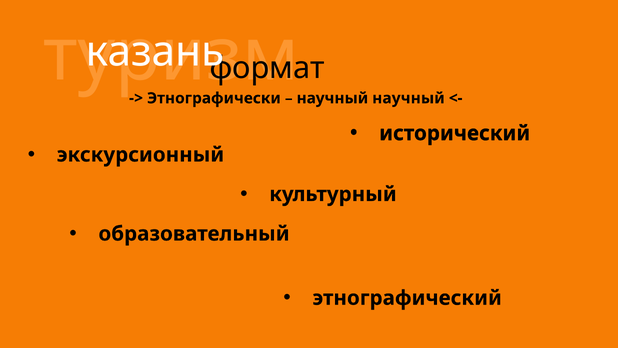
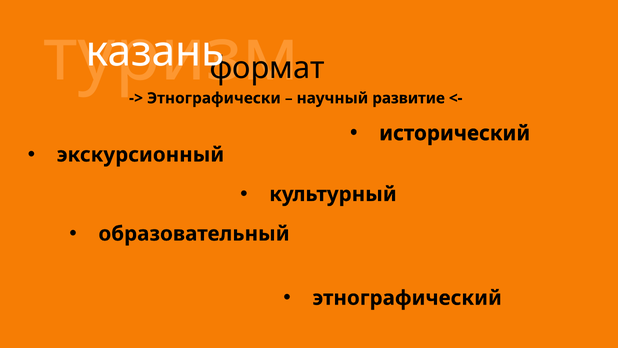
научный научный: научный -> развитие (409, 98)
